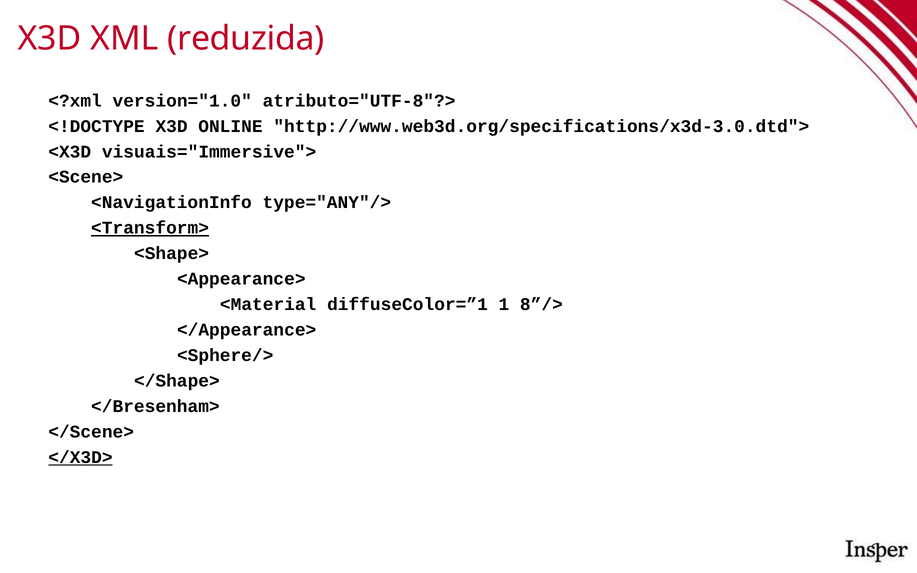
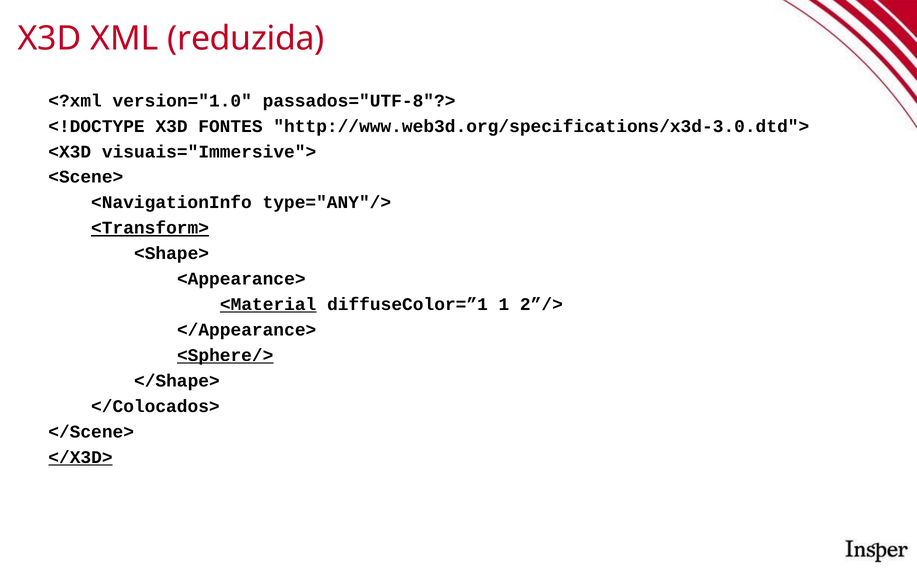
atributo="UTF-8"?>: atributo="UTF-8"?> -> passados="UTF-8"?> (359, 101)
ONLINE: ONLINE -> FONTES (230, 126)
<Material underline: none -> present (268, 305)
8”/>: 8”/> -> 2”/> (541, 305)
<Sphere/> underline: none -> present (225, 356)
</Bresenham>: </Bresenham> -> </Colocados> (155, 407)
